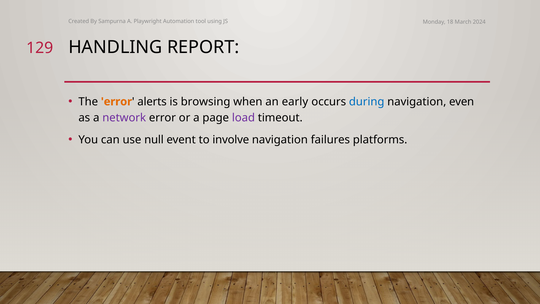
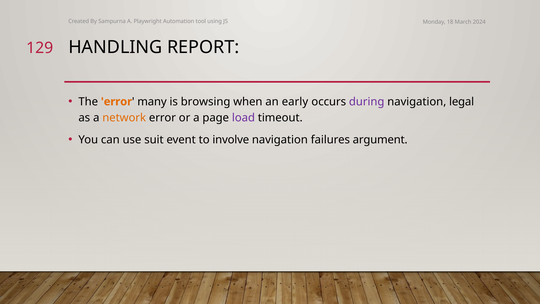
alerts: alerts -> many (152, 102)
during colour: blue -> purple (367, 102)
even: even -> legal (462, 102)
network colour: purple -> orange (124, 118)
null: null -> suit (154, 140)
platforms: platforms -> argument (380, 140)
